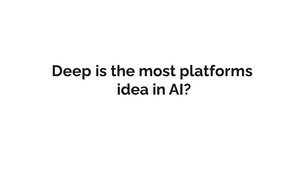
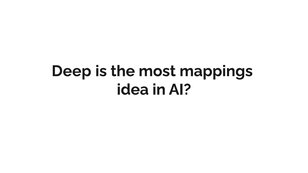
platforms: platforms -> mappings (216, 71)
